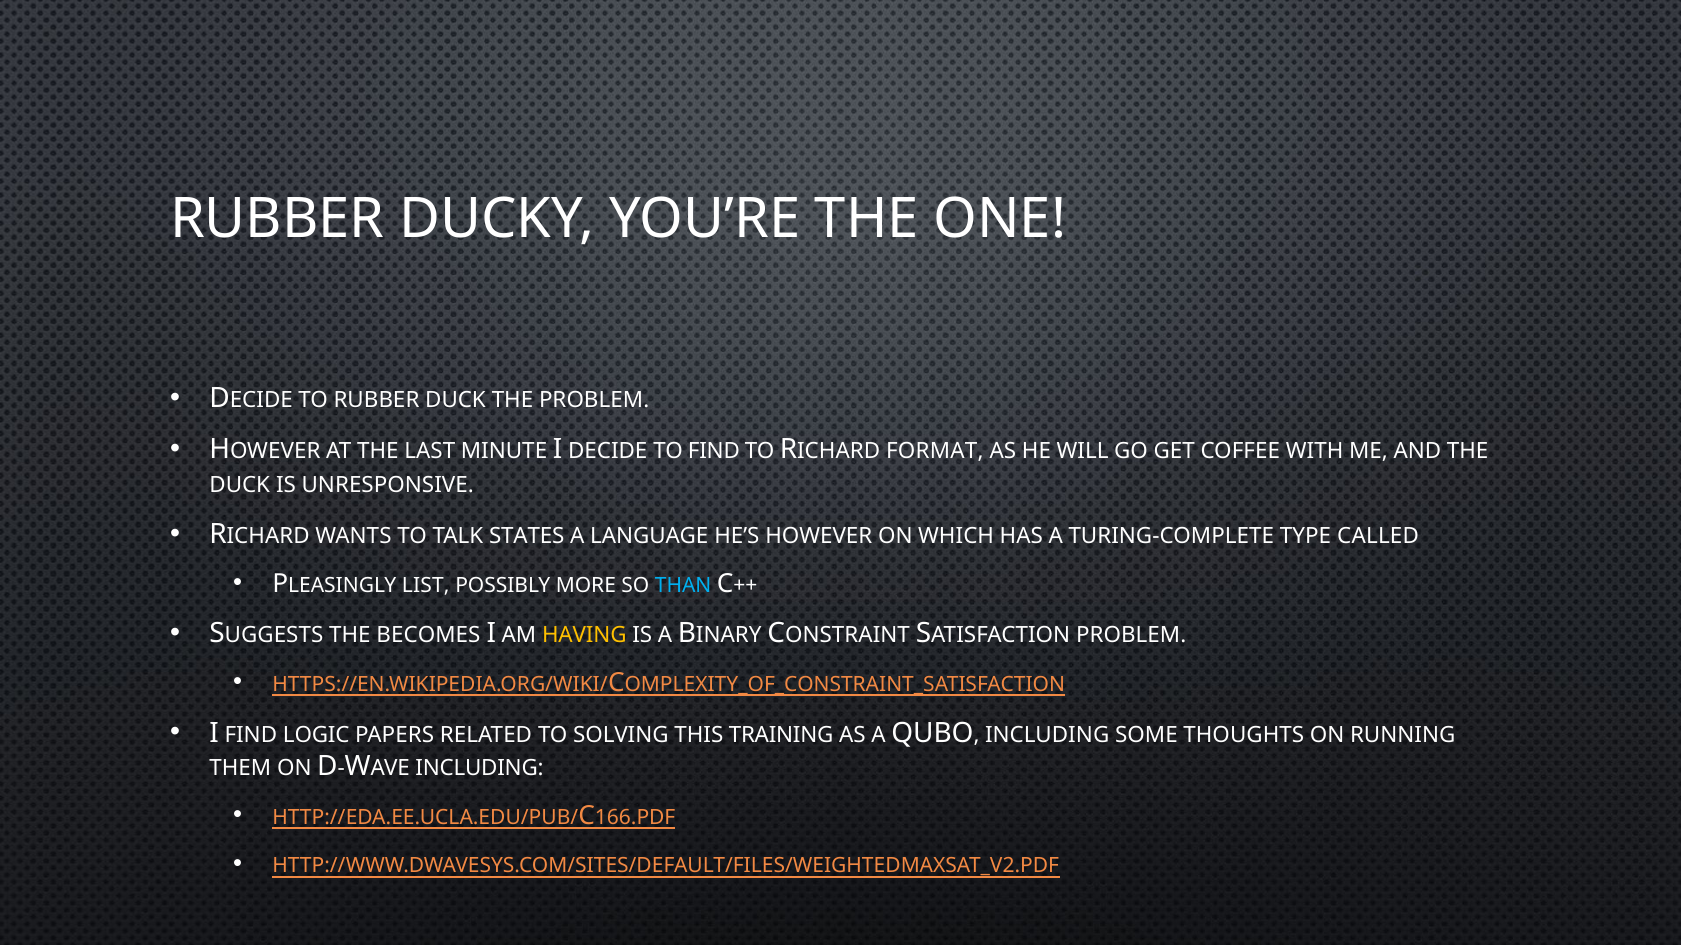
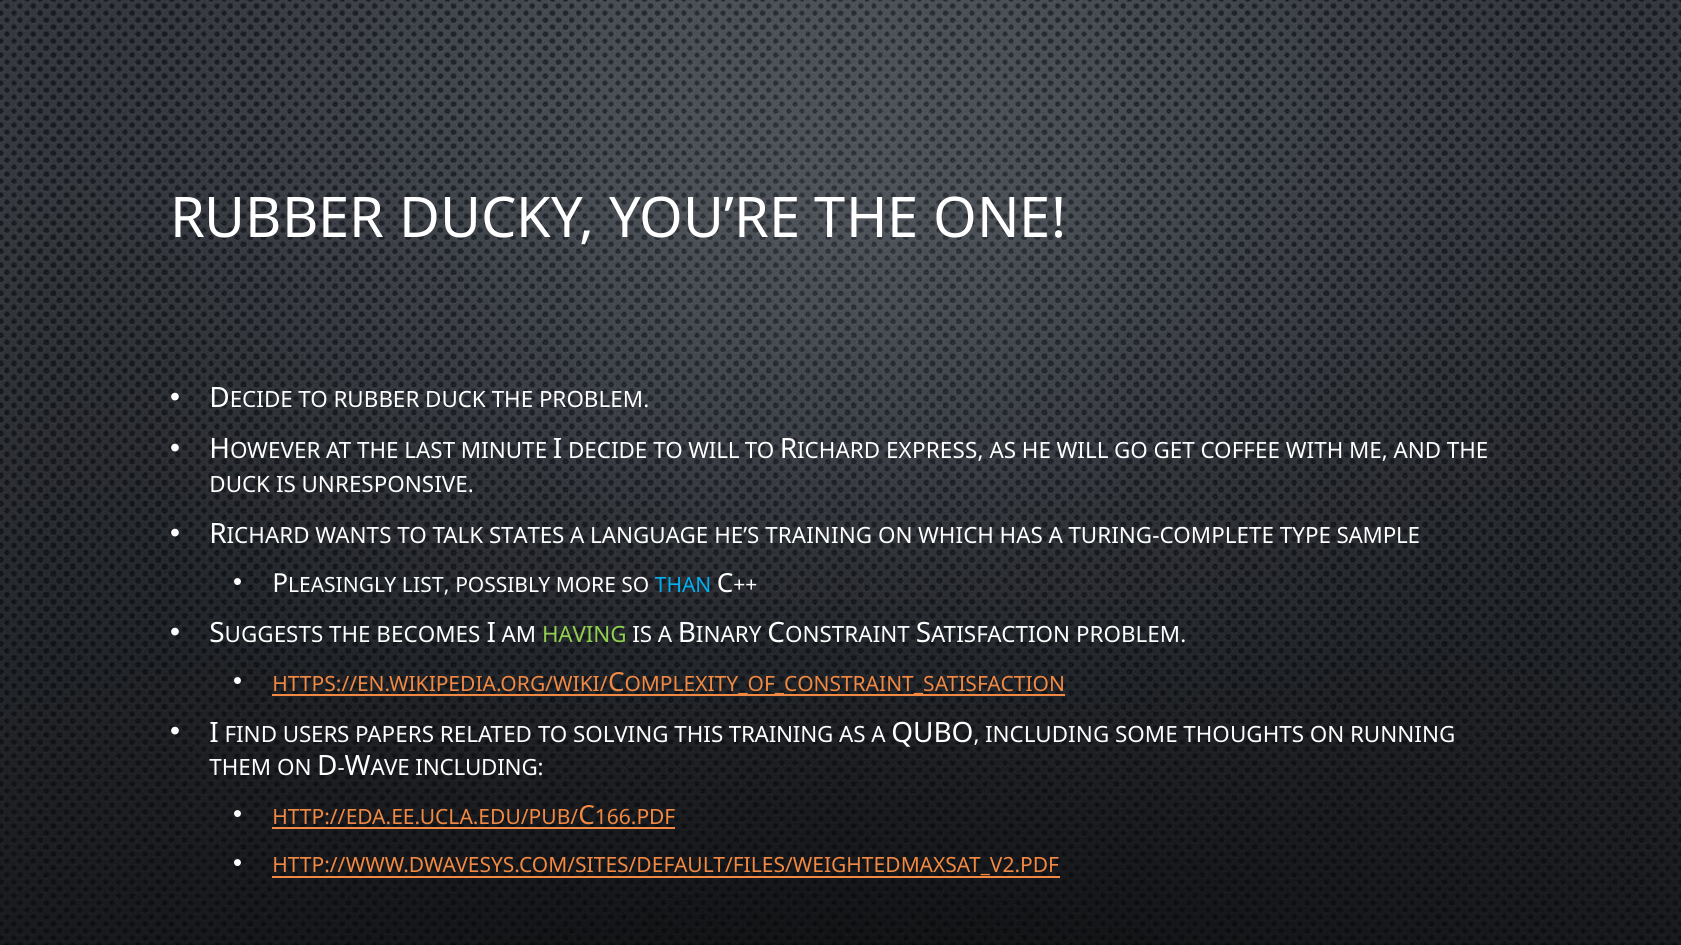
TO FIND: FIND -> WILL (714, 452)
FORMAT: FORMAT -> EXPRESS (935, 452)
HE’S HOWEVER: HOWEVER -> TRAINING (819, 536)
CALLED: CALLED -> SAMPLE (1378, 536)
HAVING colour: yellow -> light green (584, 636)
LOGIC: LOGIC -> USERS (316, 735)
